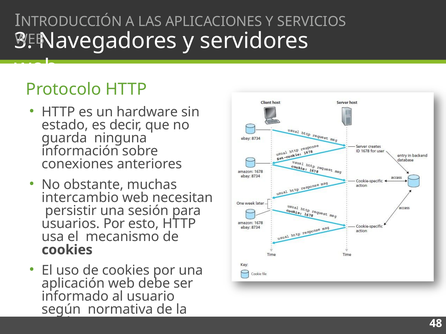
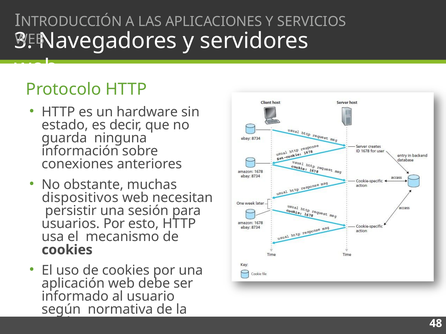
intercambio: intercambio -> dispositivos (80, 198)
